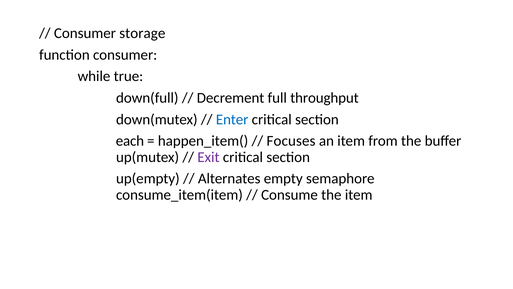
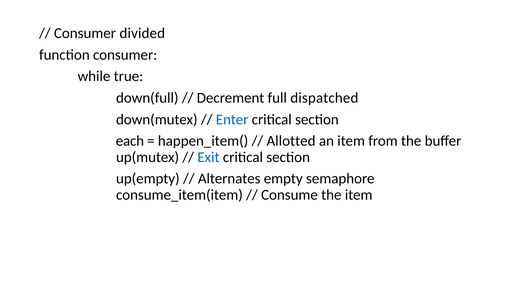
storage: storage -> divided (142, 33)
throughput: throughput -> dispatched (324, 98)
Focuses: Focuses -> Allotted (291, 141)
Exit colour: purple -> blue (208, 157)
